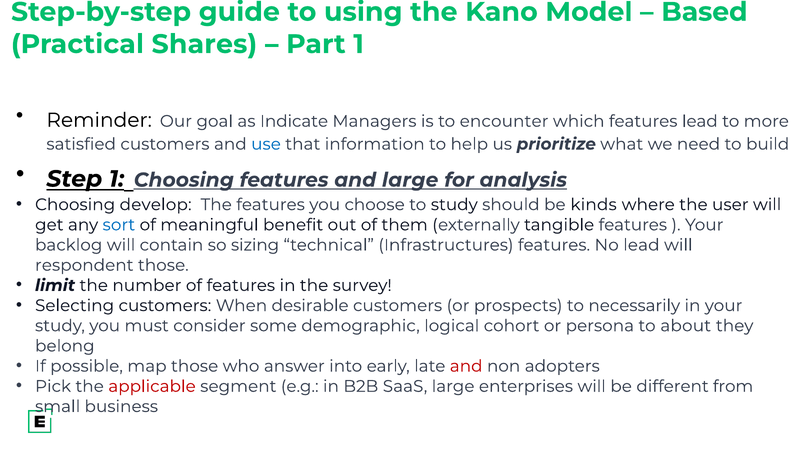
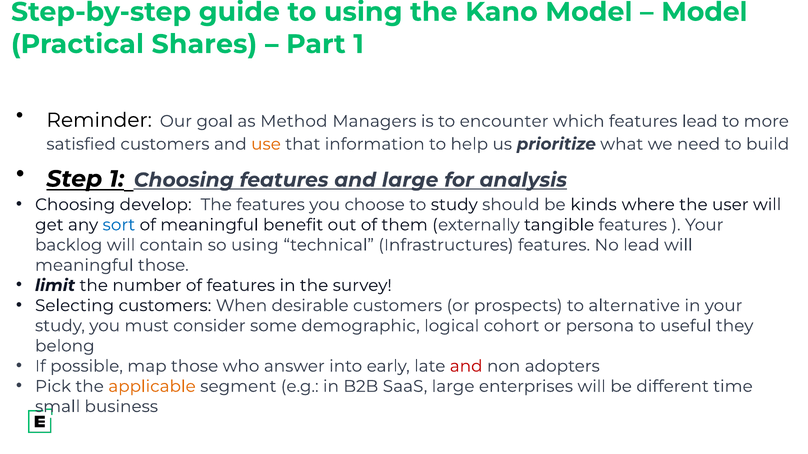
Based: Based -> Model (704, 12)
Indicate: Indicate -> Method (294, 121)
use colour: blue -> orange (266, 144)
so sizing: sizing -> using (255, 245)
respondent: respondent -> meaningful (84, 265)
necessarily: necessarily -> alternative (634, 306)
about: about -> useful (686, 326)
applicable colour: red -> orange (152, 387)
from: from -> time (733, 387)
